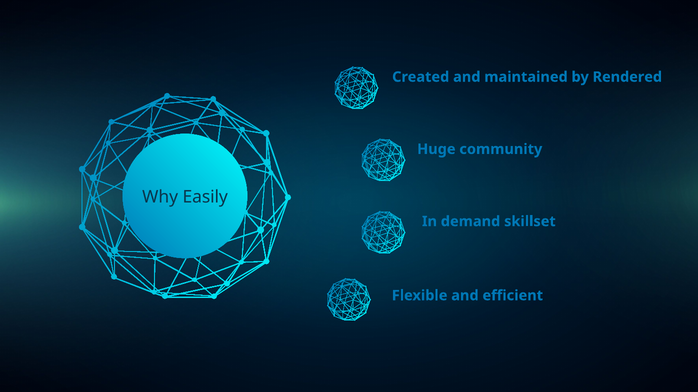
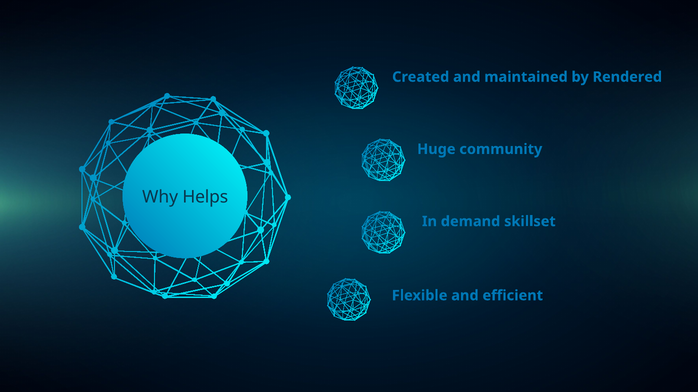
Easily: Easily -> Helps (205, 197)
